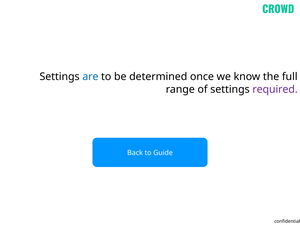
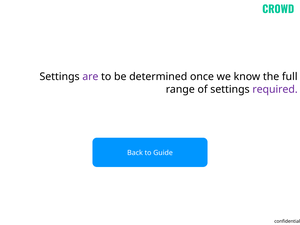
are colour: blue -> purple (90, 77)
